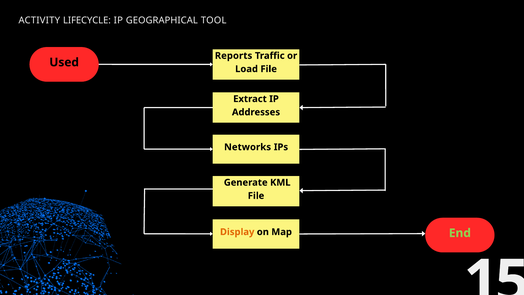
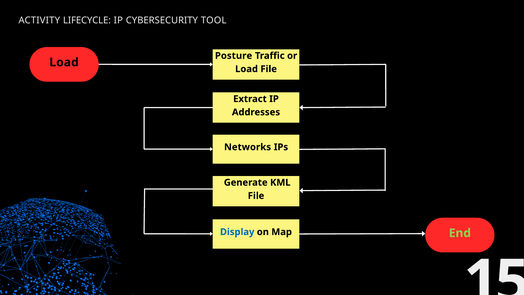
GEOGRAPHICAL: GEOGRAPHICAL -> CYBERSECURITY (162, 20)
Reports: Reports -> Posture (234, 56)
Used: Used -> Load (64, 62)
Display colour: orange -> blue (237, 232)
